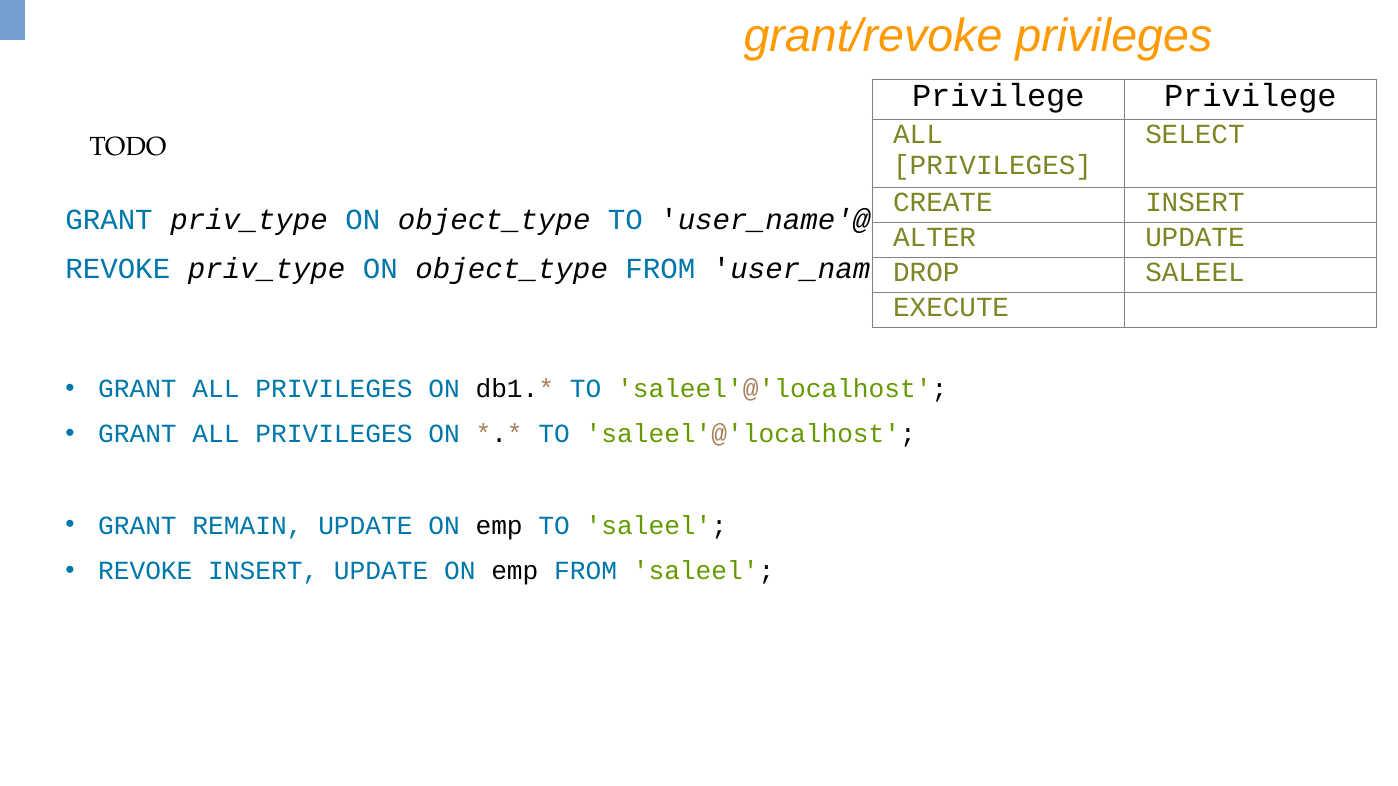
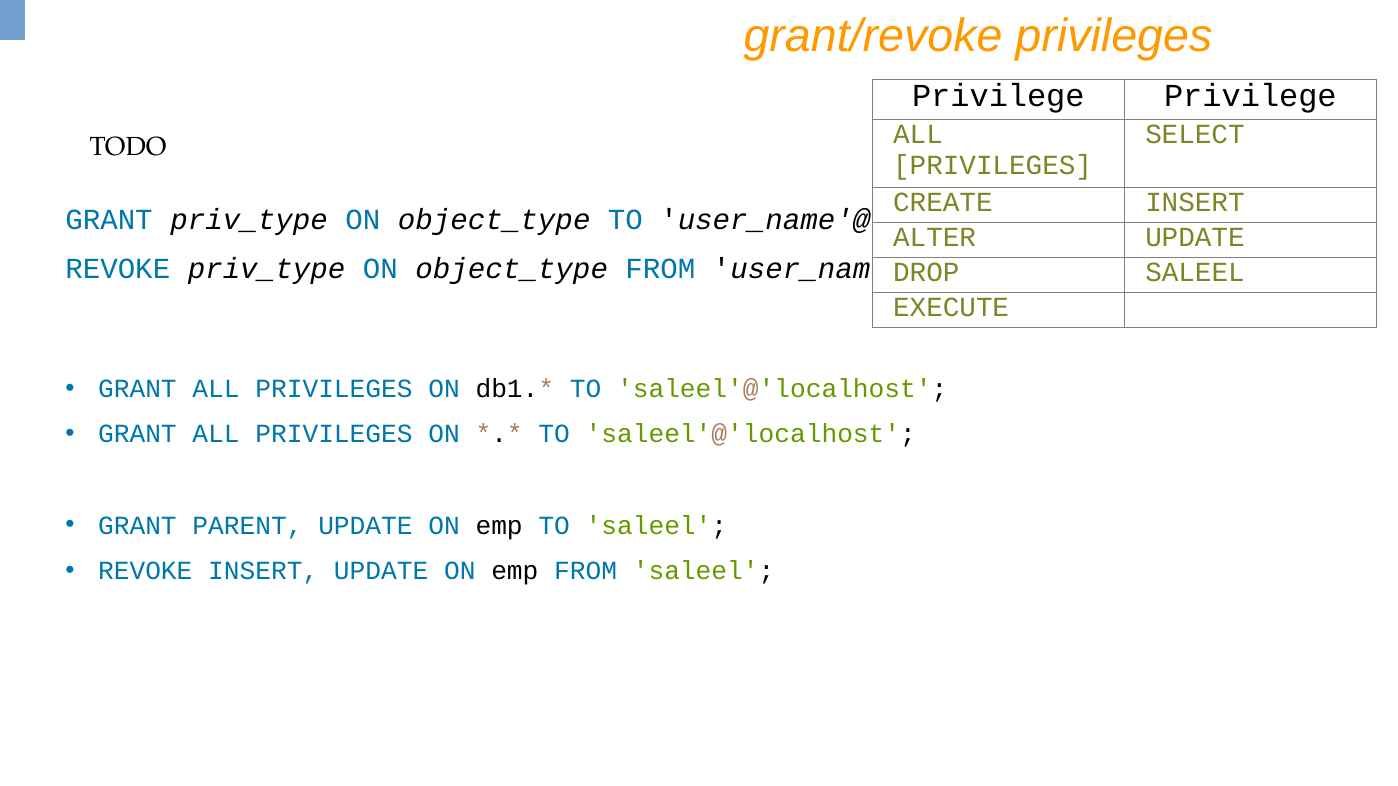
REMAIN: REMAIN -> PARENT (247, 526)
